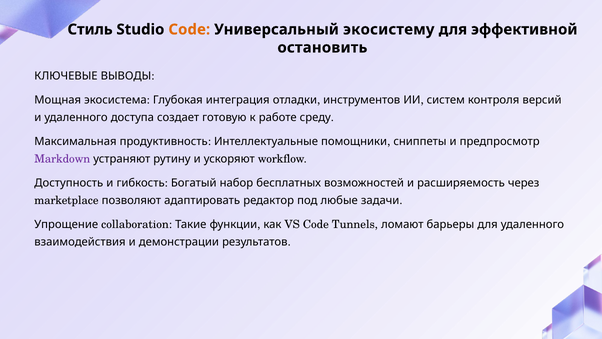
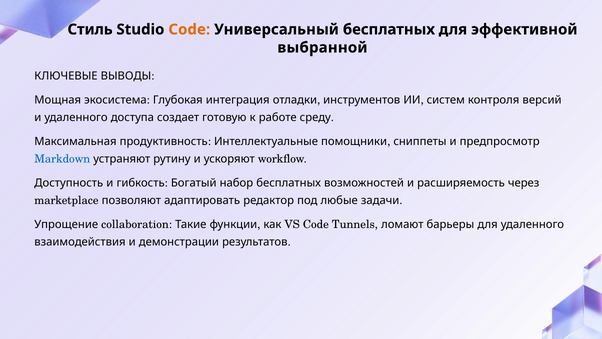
Универсальный экосистему: экосистему -> бесплатных (389, 29)
остановить: остановить -> выбранной (322, 48)
Markdown colour: purple -> blue (62, 159)
